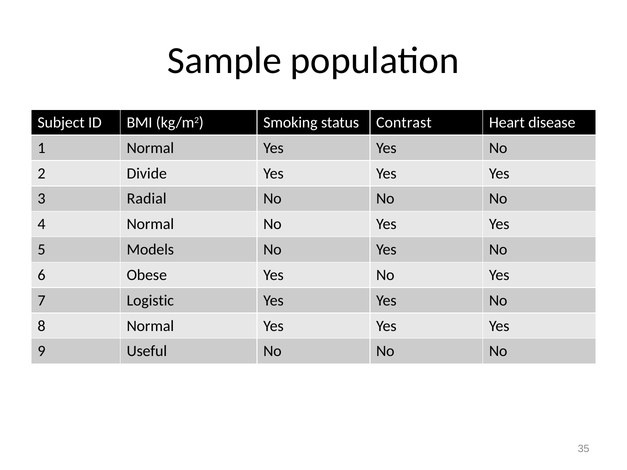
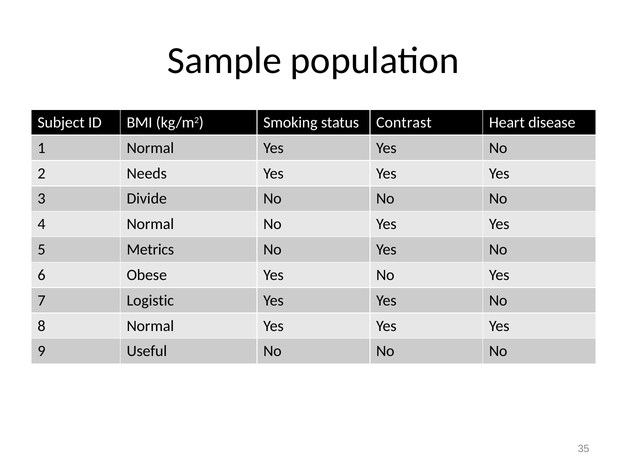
Divide: Divide -> Needs (147, 173)
Radial: Radial -> Divide (147, 199)
Models: Models -> Metrics (150, 250)
